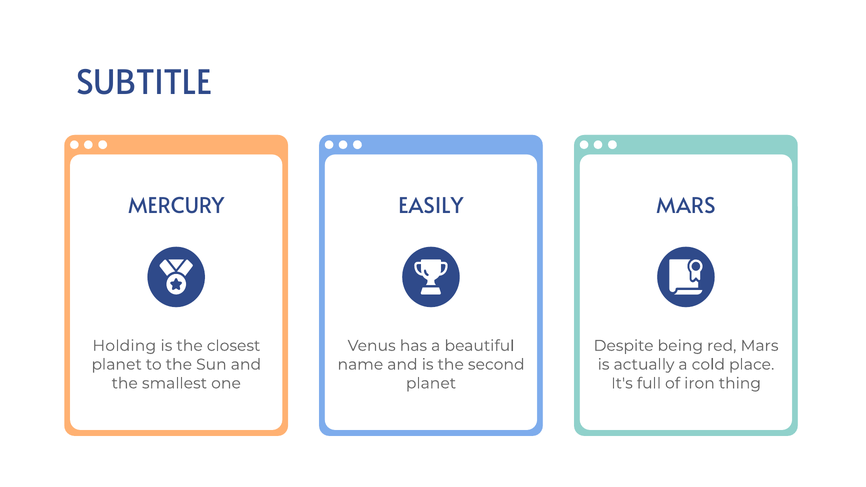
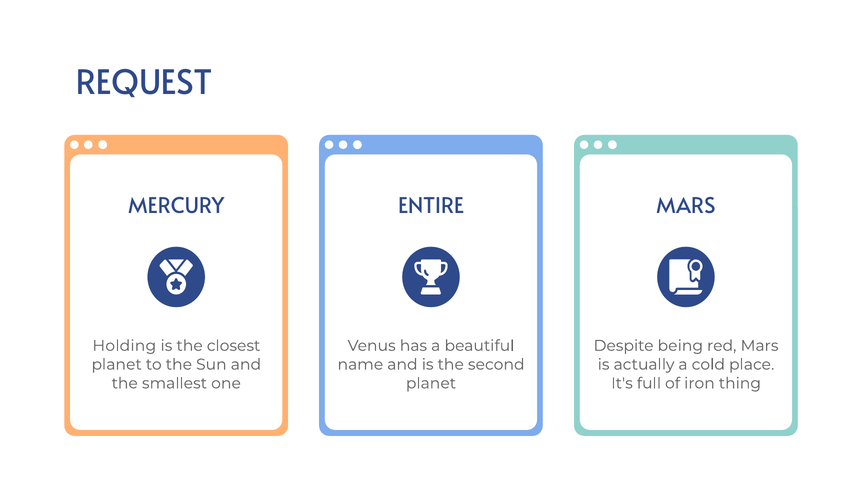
SUBTITLE: SUBTITLE -> REQUEST (144, 83)
EASILY: EASILY -> ENTIRE (431, 206)
